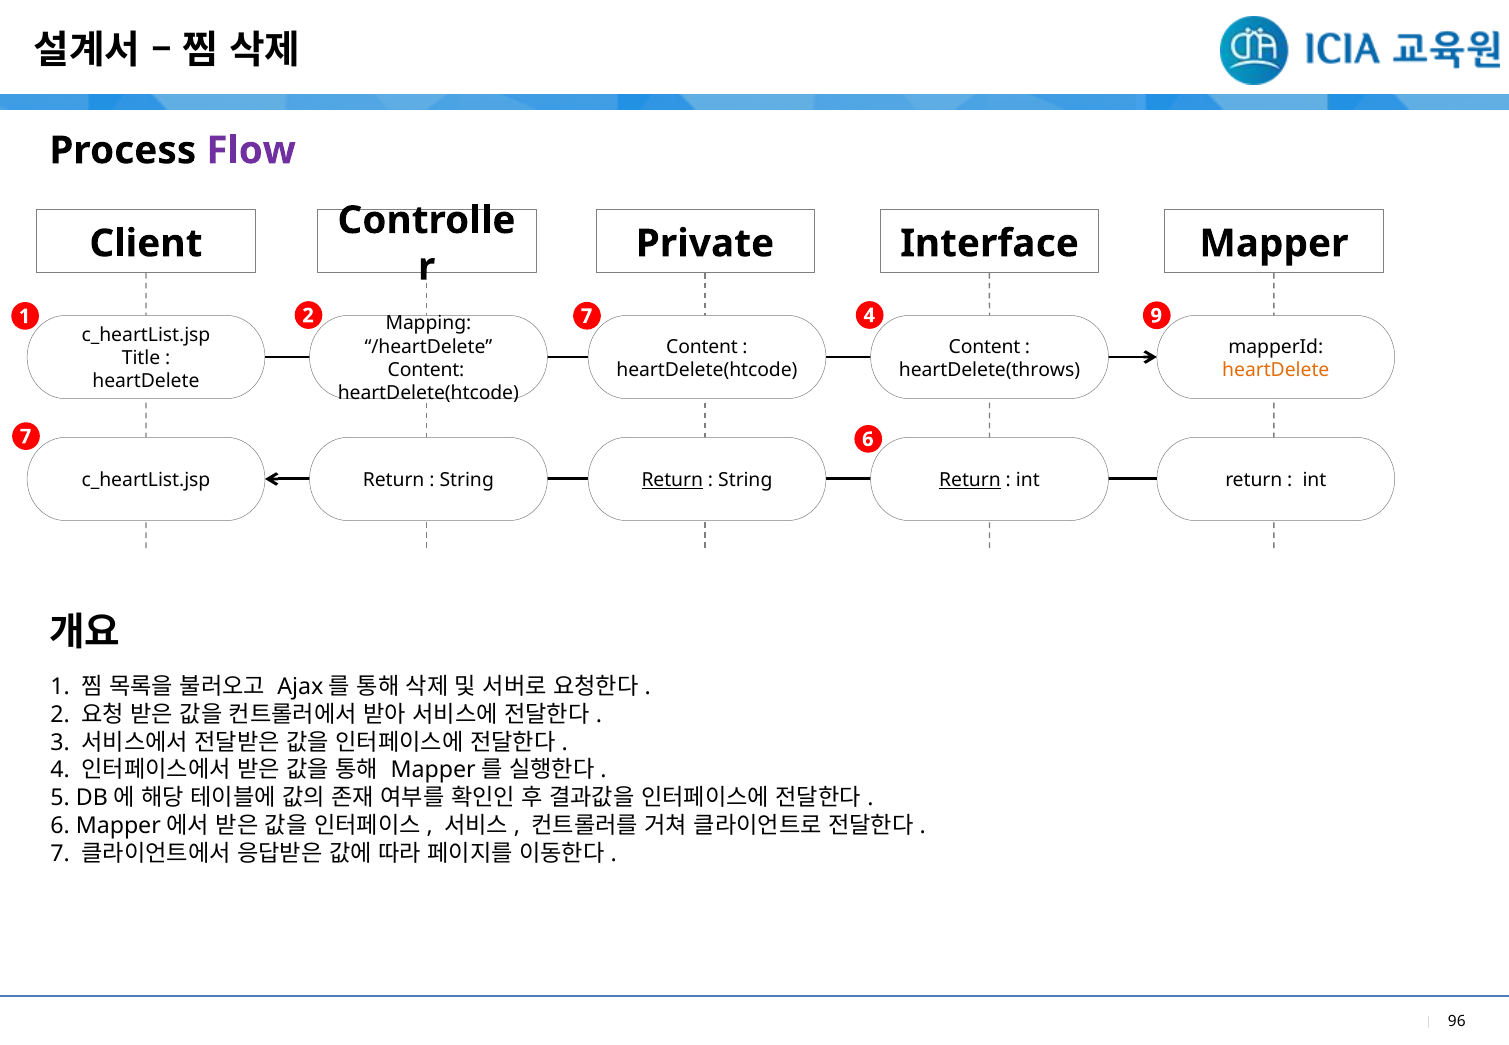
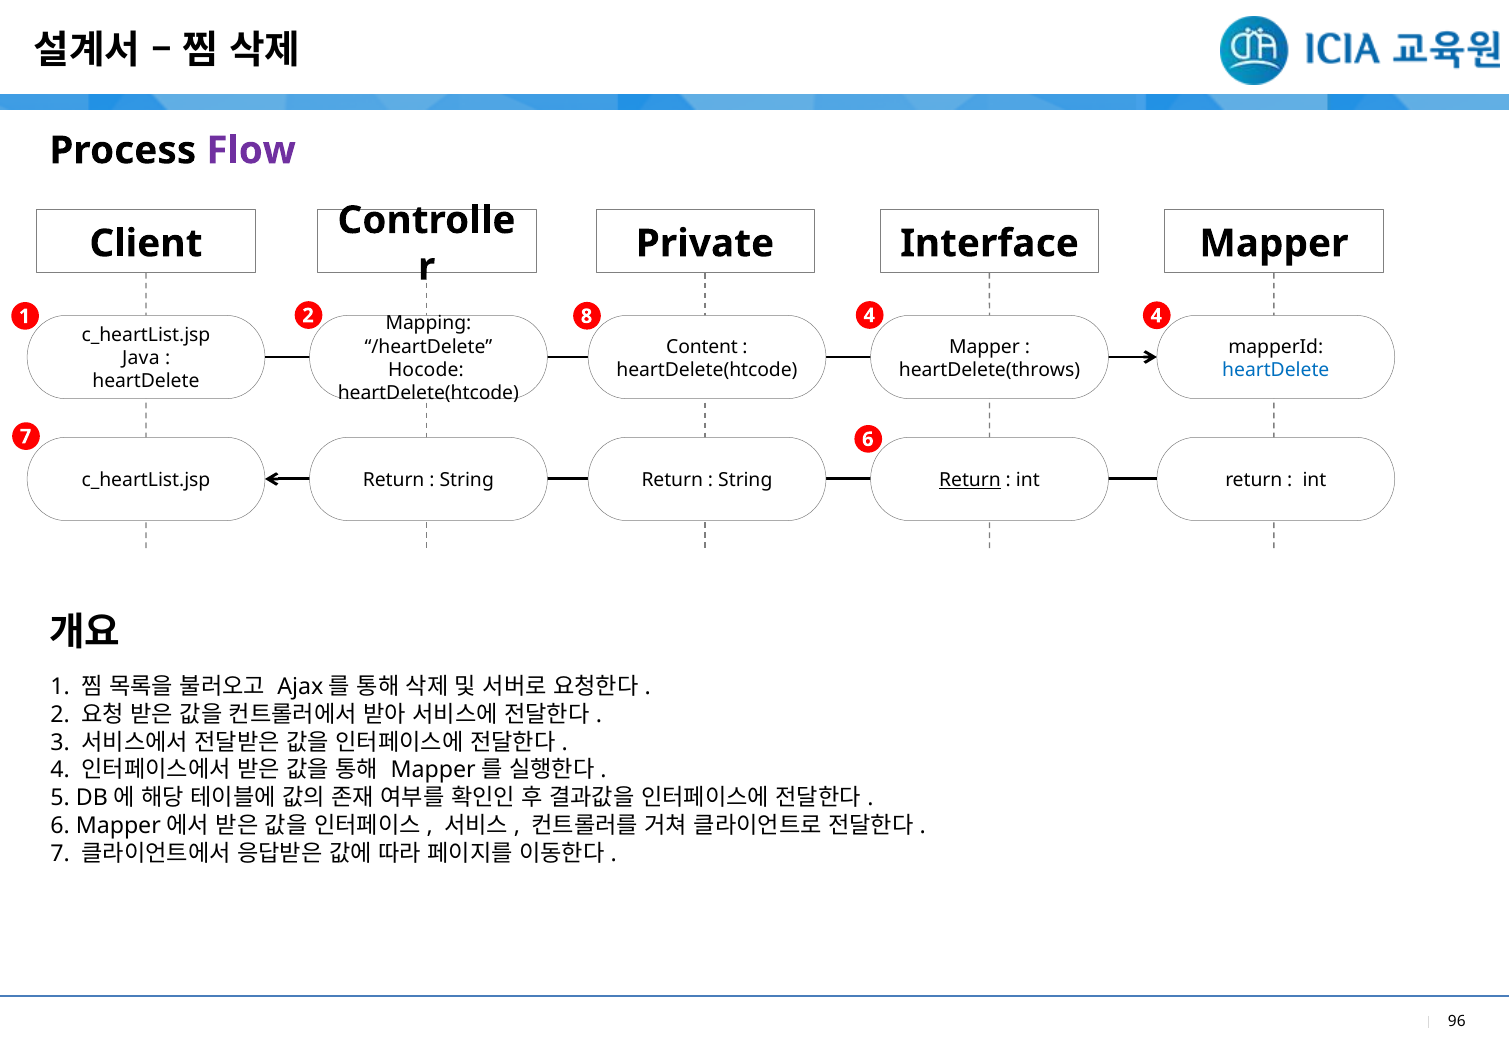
2 7: 7 -> 8 (587, 316)
4 9: 9 -> 4 (1156, 316)
Content: Content -> Mapper (984, 347)
Title: Title -> Java (141, 358)
Content: Content -> Hocode (426, 370)
heartDelete colour: orange -> blue (1276, 370)
Return underline: present -> none (672, 480)
